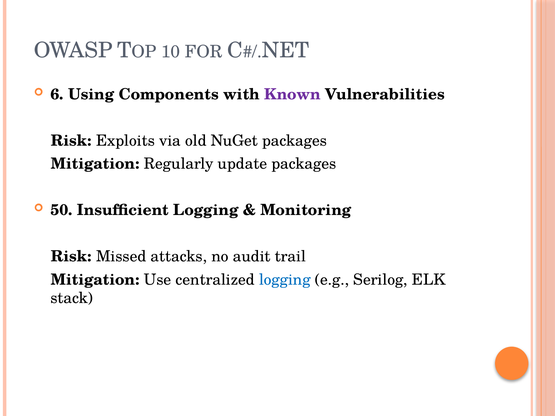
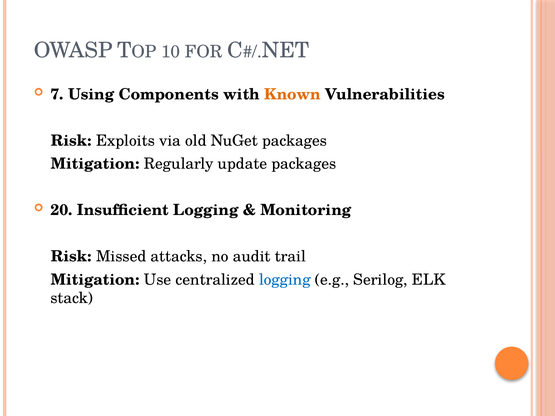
6: 6 -> 7 (57, 94)
Known colour: purple -> orange (292, 94)
50: 50 -> 20 (61, 210)
